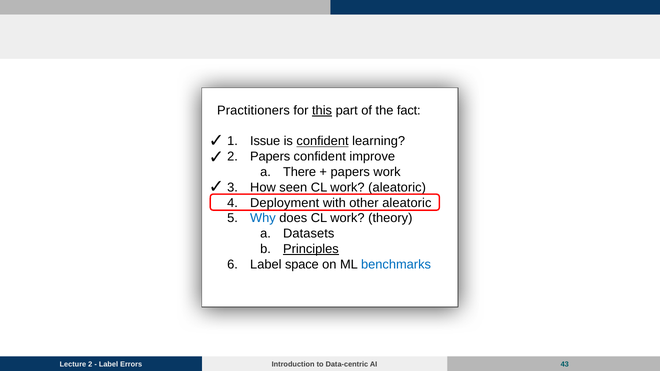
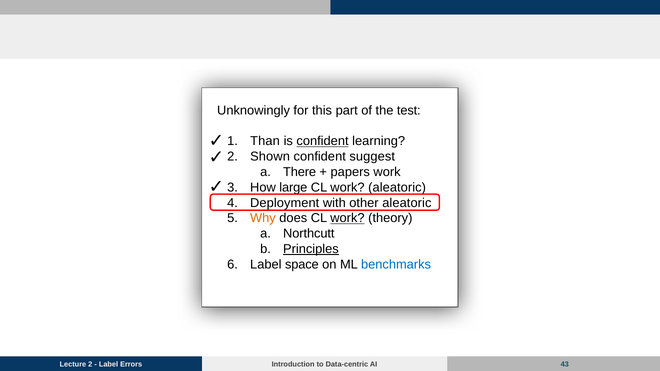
Practitioners: Practitioners -> Unknowingly (254, 111)
this underline: present -> none (322, 111)
fact: fact -> test (409, 111)
Issue: Issue -> Than (265, 141)
Papers: Papers -> Shown (270, 157)
improve: improve -> suggest (372, 157)
seen: seen -> large (293, 188)
Why colour: blue -> orange (263, 218)
work underline: none -> present (347, 218)
Datasets: Datasets -> Northcutt (309, 234)
